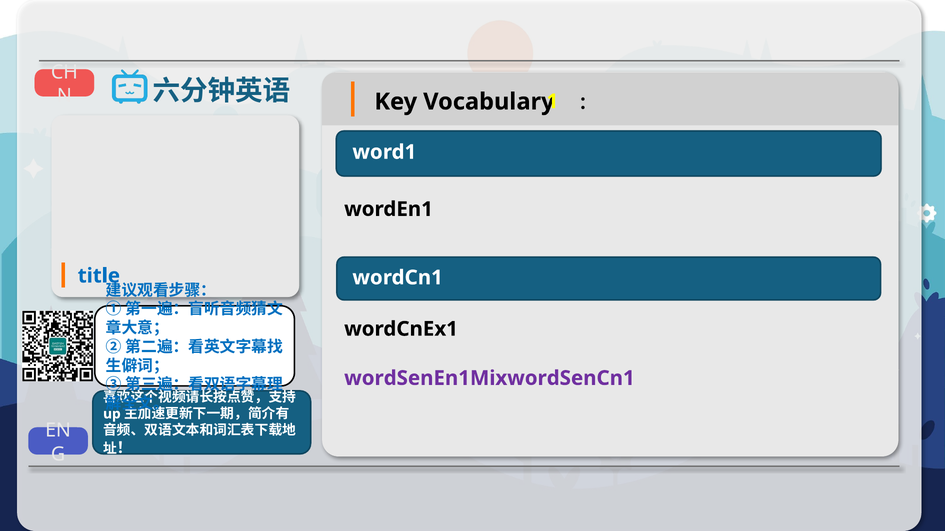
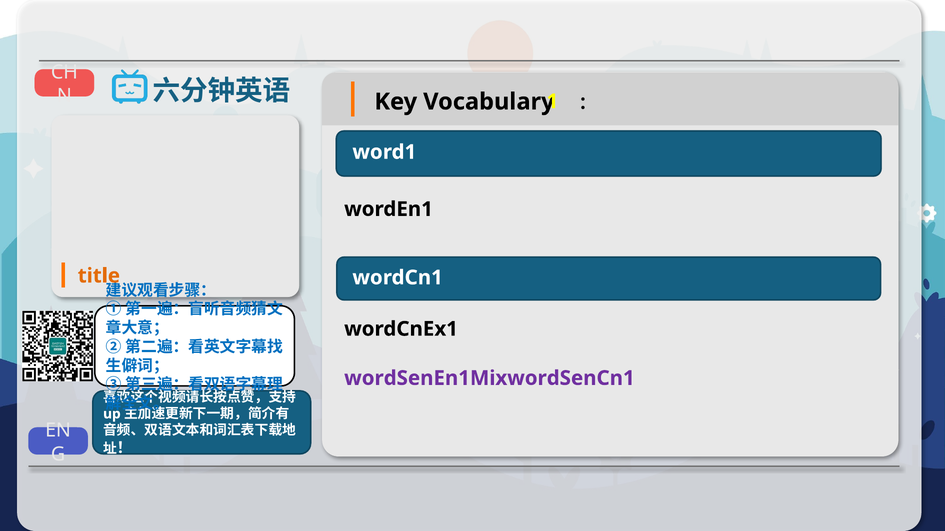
title colour: blue -> orange (99, 276)
